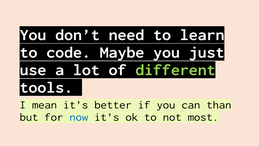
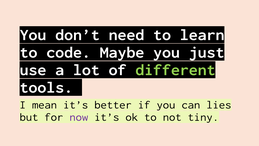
than: than -> lies (219, 105)
now colour: blue -> purple (79, 117)
most: most -> tiny (203, 117)
